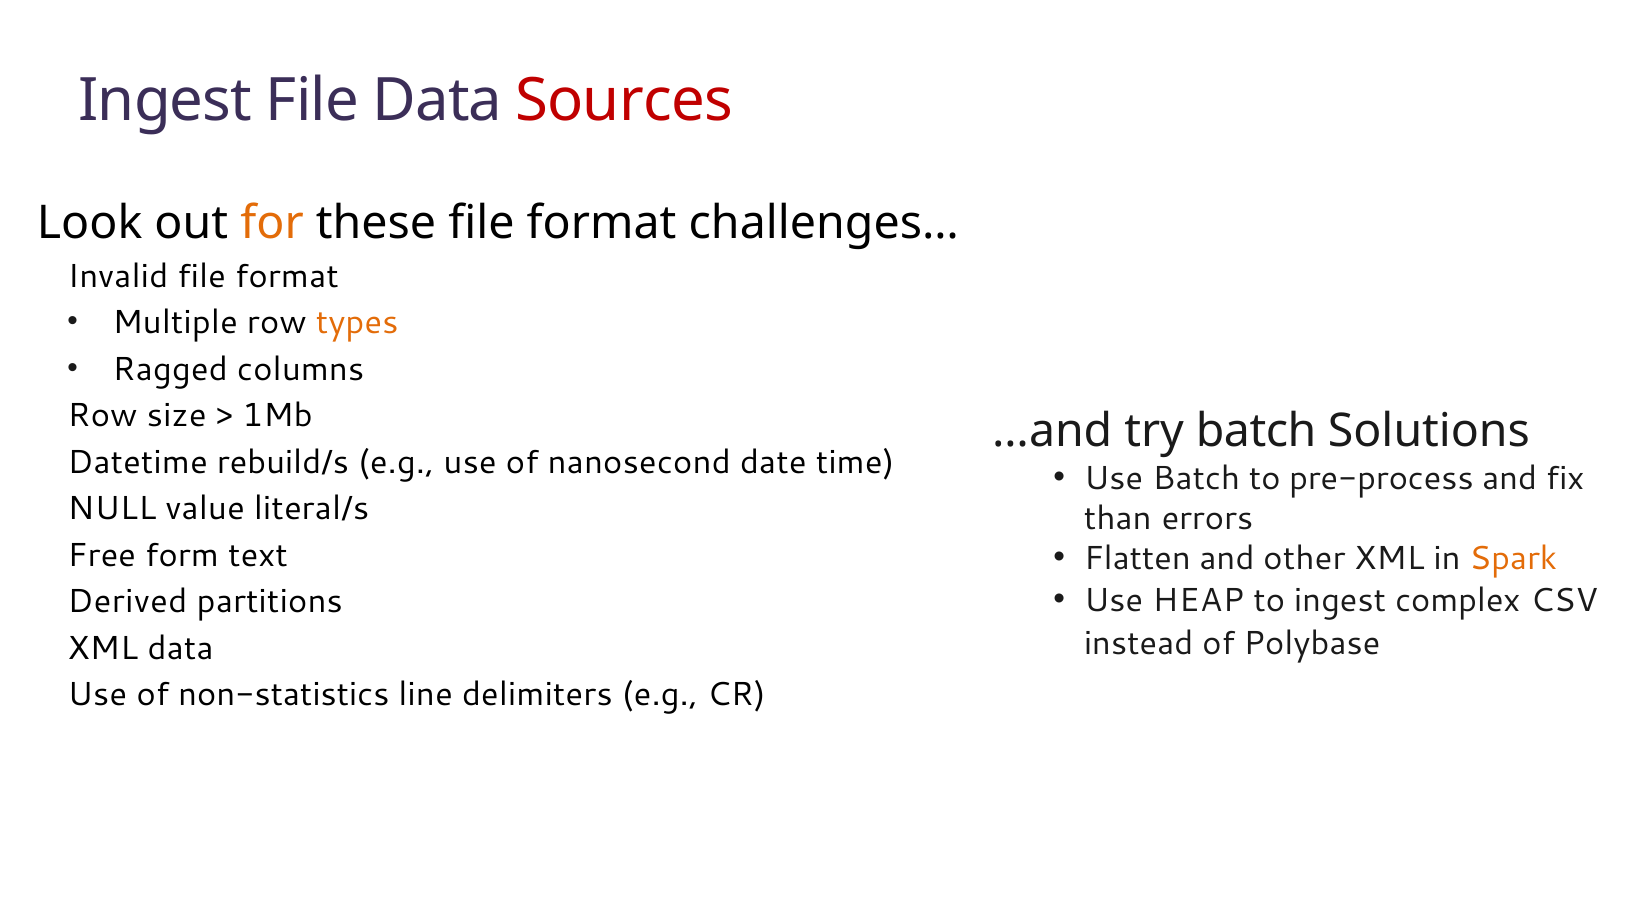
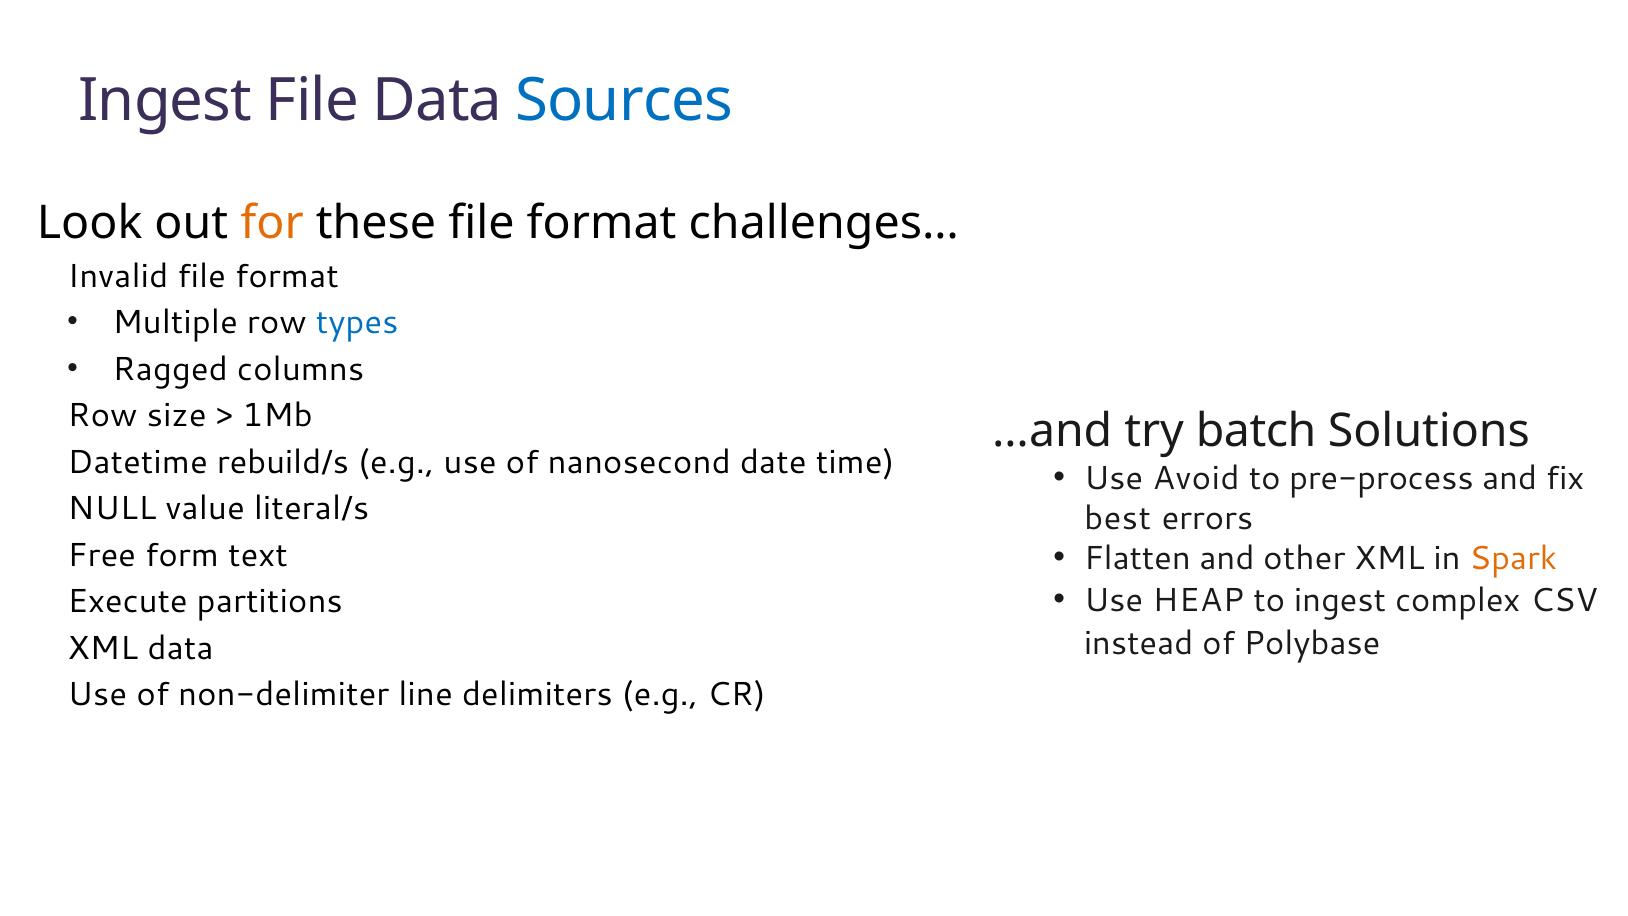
Sources colour: red -> blue (624, 101)
types colour: orange -> blue (357, 323)
Use Batch: Batch -> Avoid (1196, 478)
than: than -> best (1118, 518)
Derived: Derived -> Execute (128, 602)
non-statistics: non-statistics -> non-delimiter (284, 695)
